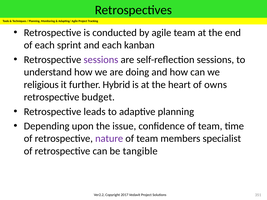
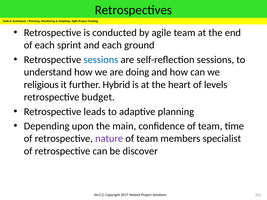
kanban: kanban -> ground (139, 45)
sessions colour: purple -> blue (101, 60)
owns: owns -> levels (216, 85)
issue: issue -> main (124, 126)
tangible: tangible -> discover (140, 151)
